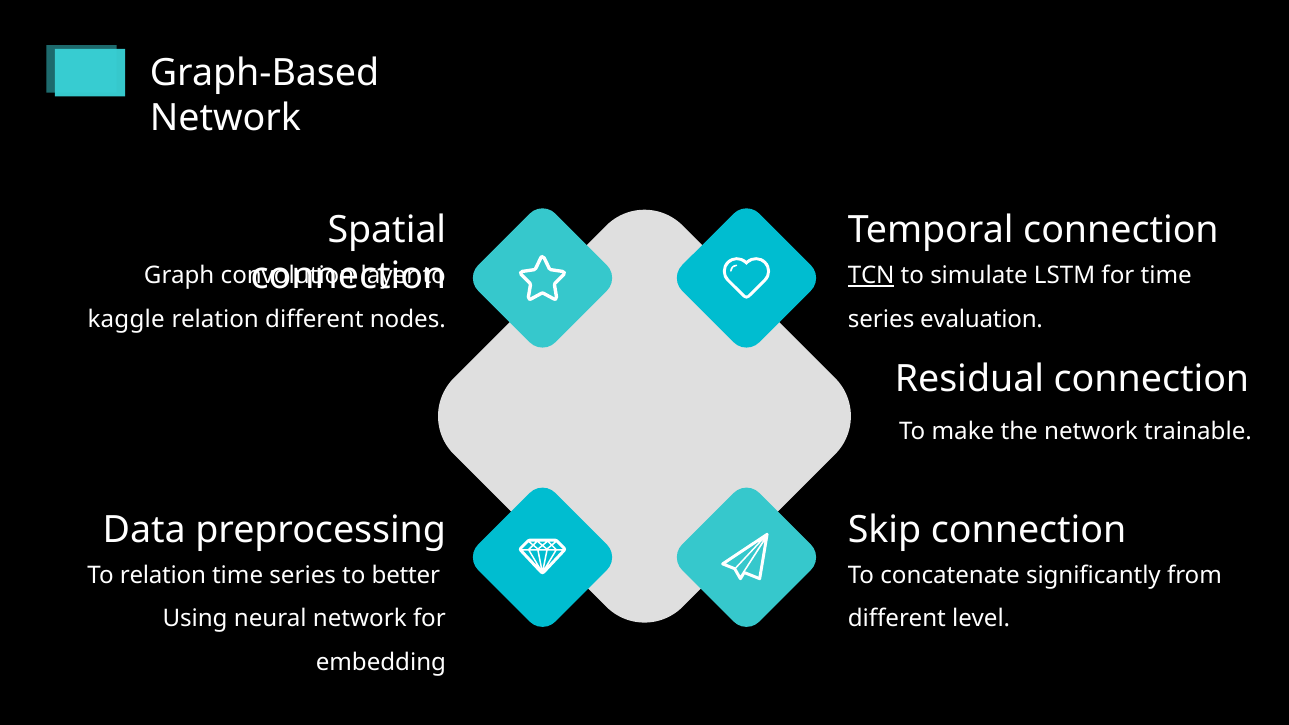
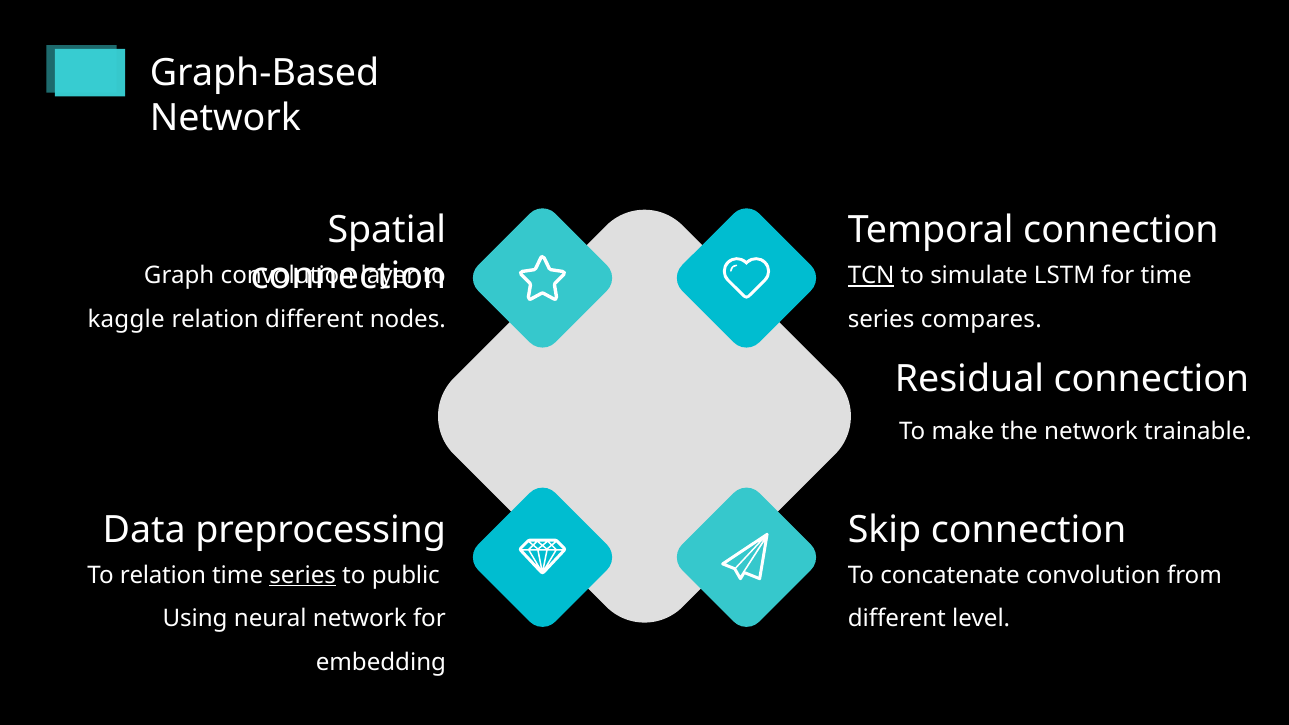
evaluation: evaluation -> compares (981, 319)
series underline: none -> present (303, 575)
better: better -> public (406, 575)
concatenate significantly: significantly -> convolution (1093, 575)
